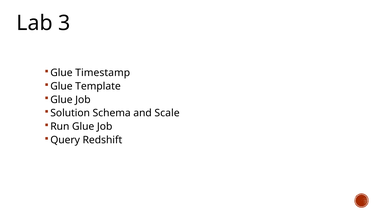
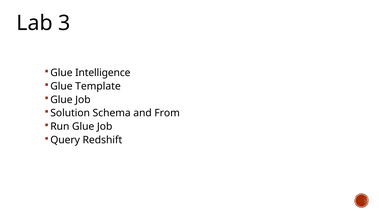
Timestamp: Timestamp -> Intelligence (103, 73)
Scale: Scale -> From (167, 113)
